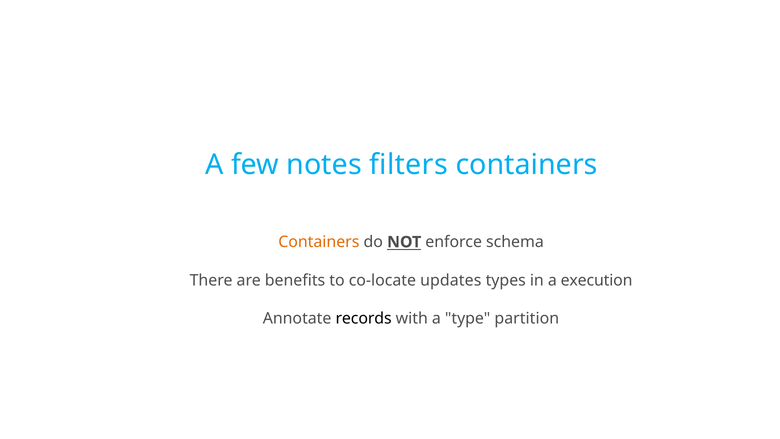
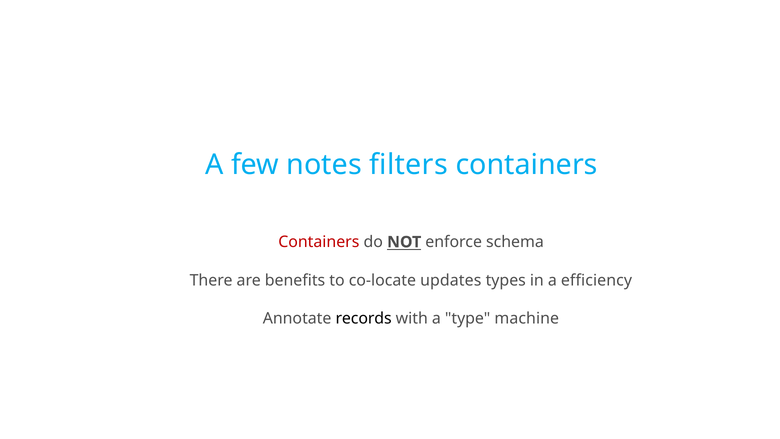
Containers colour: orange -> red (319, 242)
execution: execution -> efficiency (596, 280)
partition: partition -> machine (527, 318)
